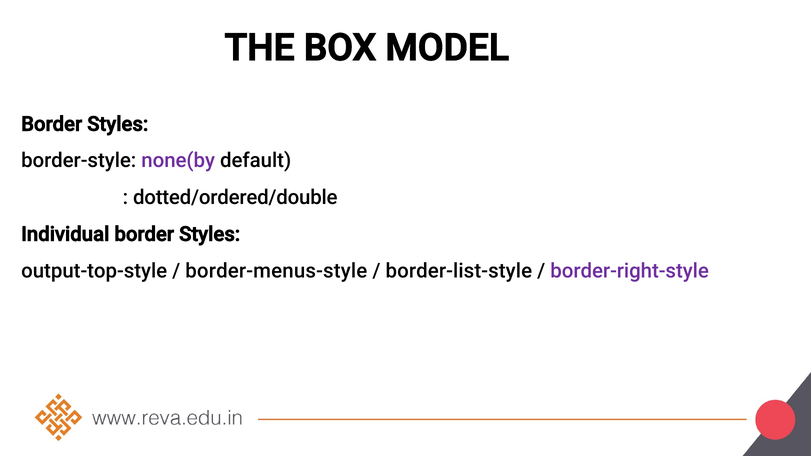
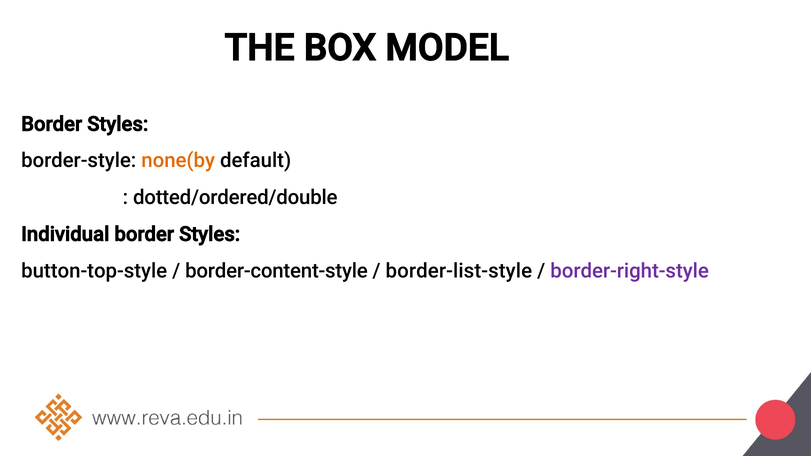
none(by colour: purple -> orange (178, 161)
output-top-style: output-top-style -> button-top-style (94, 271)
border-menus-style: border-menus-style -> border-content-style (276, 271)
